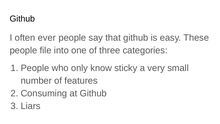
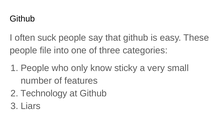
ever: ever -> suck (47, 38)
Consuming: Consuming -> Technology (44, 93)
